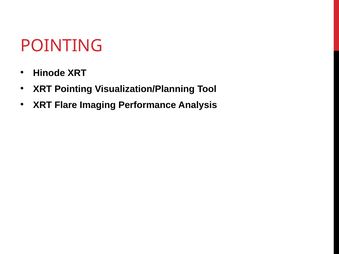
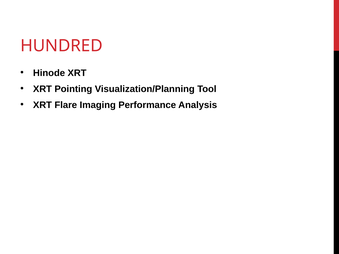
POINTING: POINTING -> HUNDRED (62, 46)
